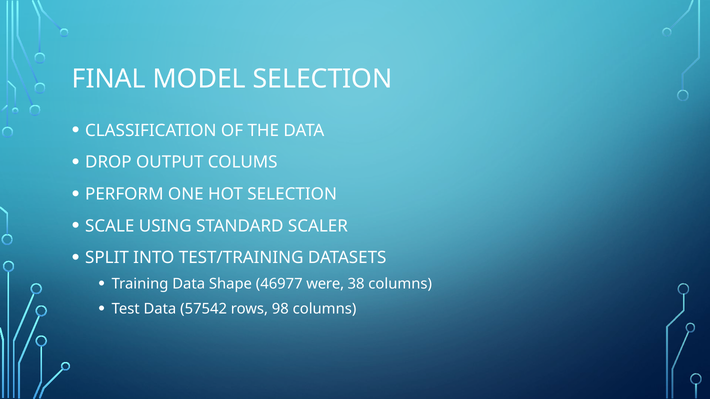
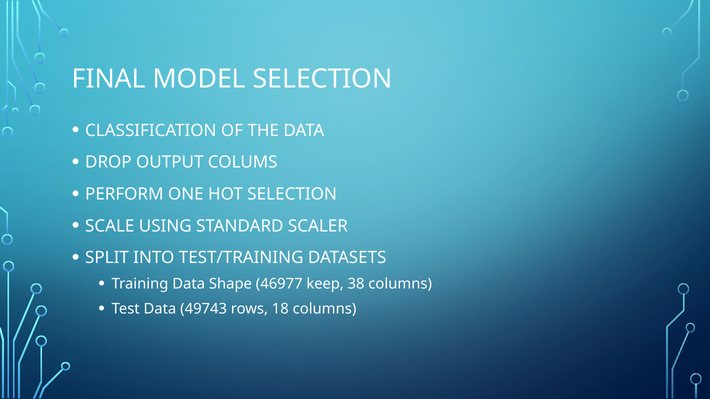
were: were -> keep (325, 284)
57542: 57542 -> 49743 (204, 309)
98: 98 -> 18 (280, 309)
